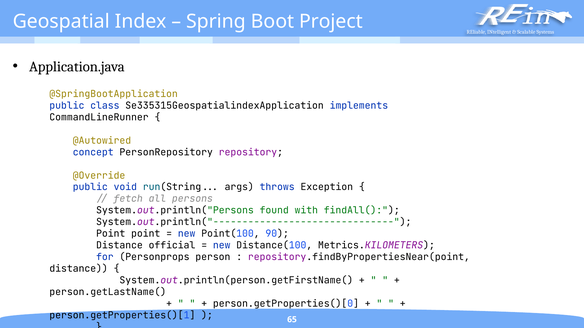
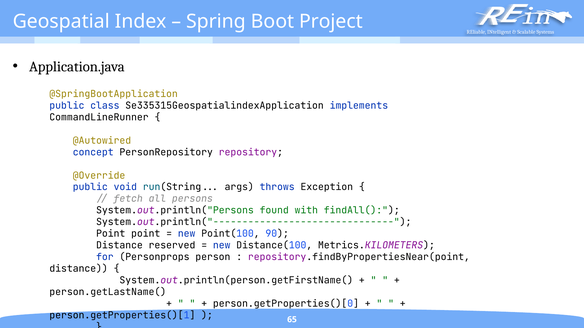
official: official -> reserved (172, 246)
